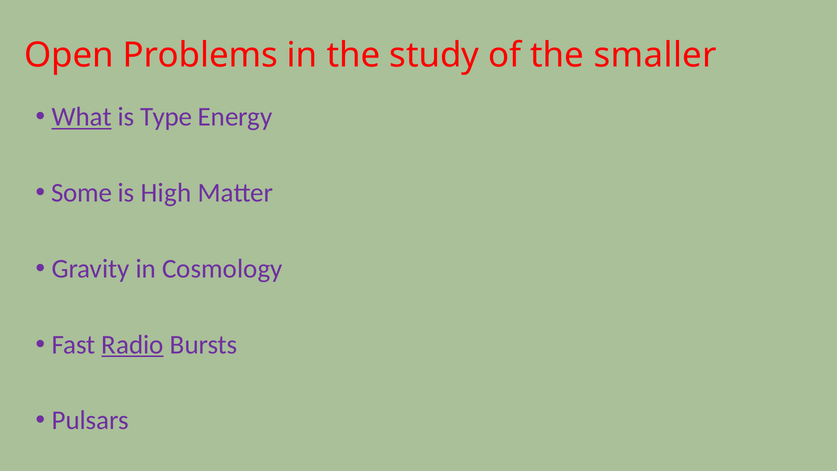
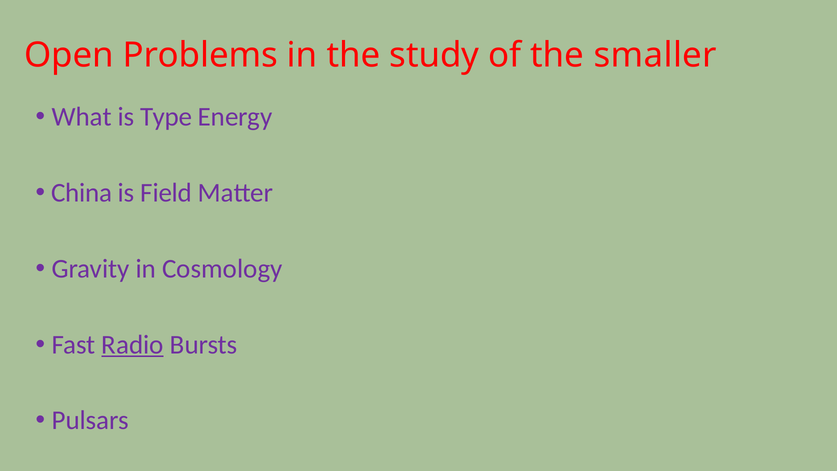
What underline: present -> none (82, 117)
Some: Some -> China (82, 193)
High: High -> Field (166, 193)
